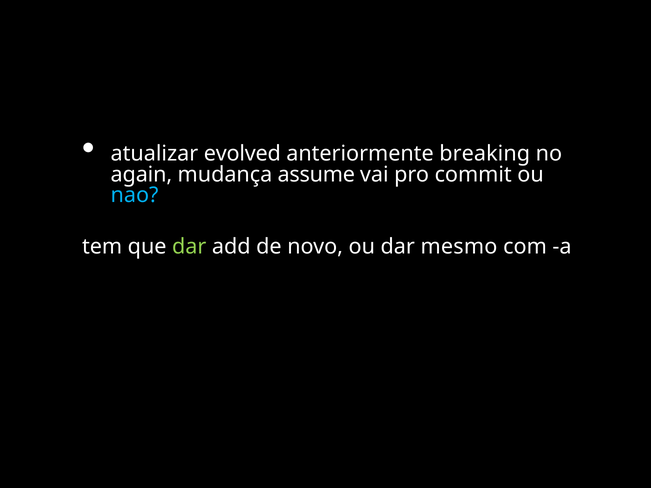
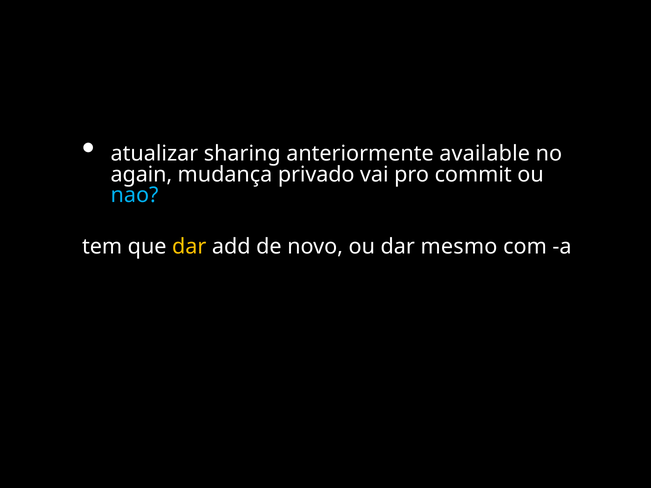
evolved: evolved -> sharing (242, 154)
breaking: breaking -> available (485, 154)
assume: assume -> privado (316, 175)
dar colour: light green -> yellow (189, 247)
